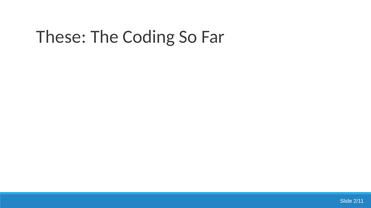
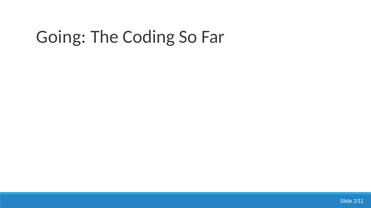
These: These -> Going (61, 37)
